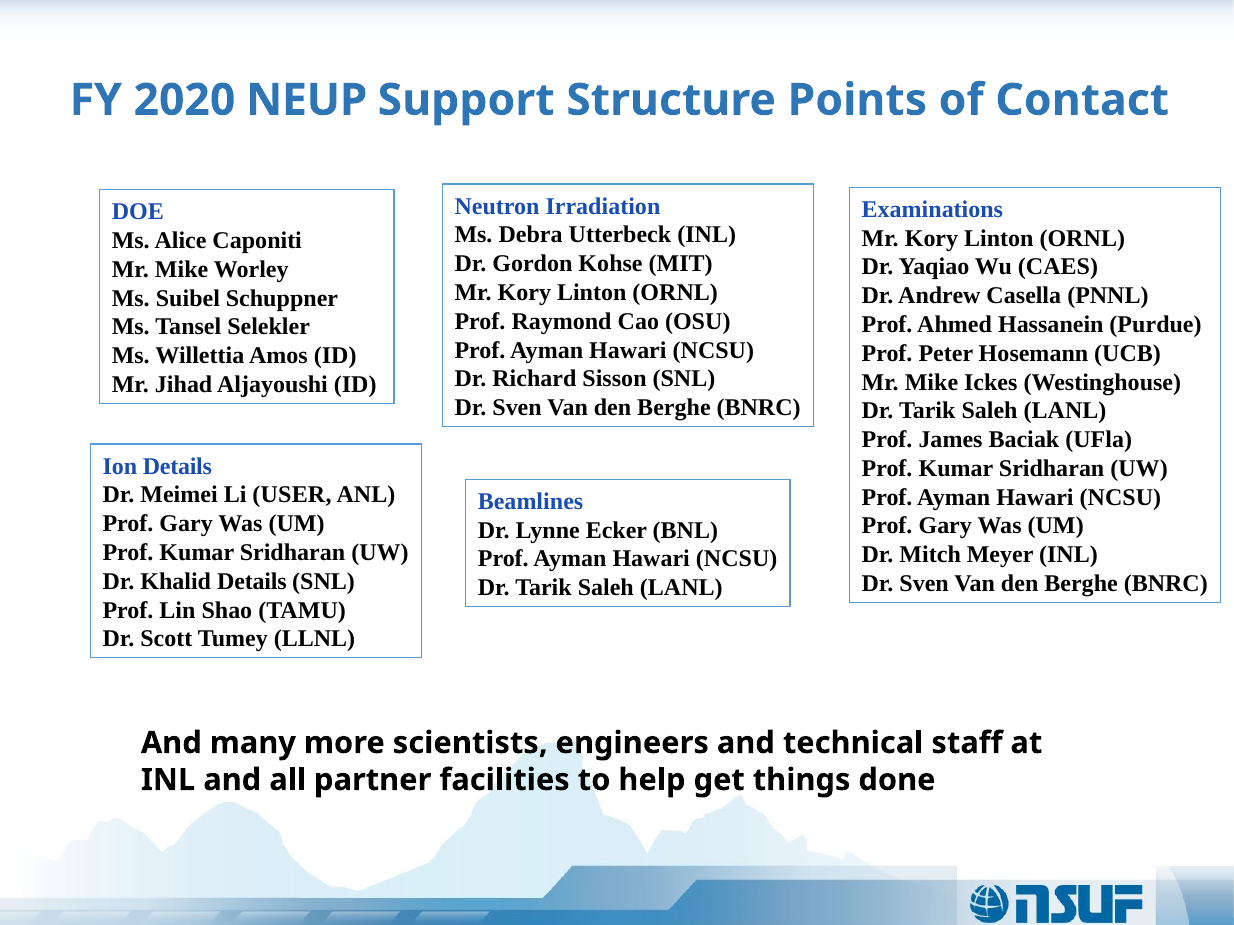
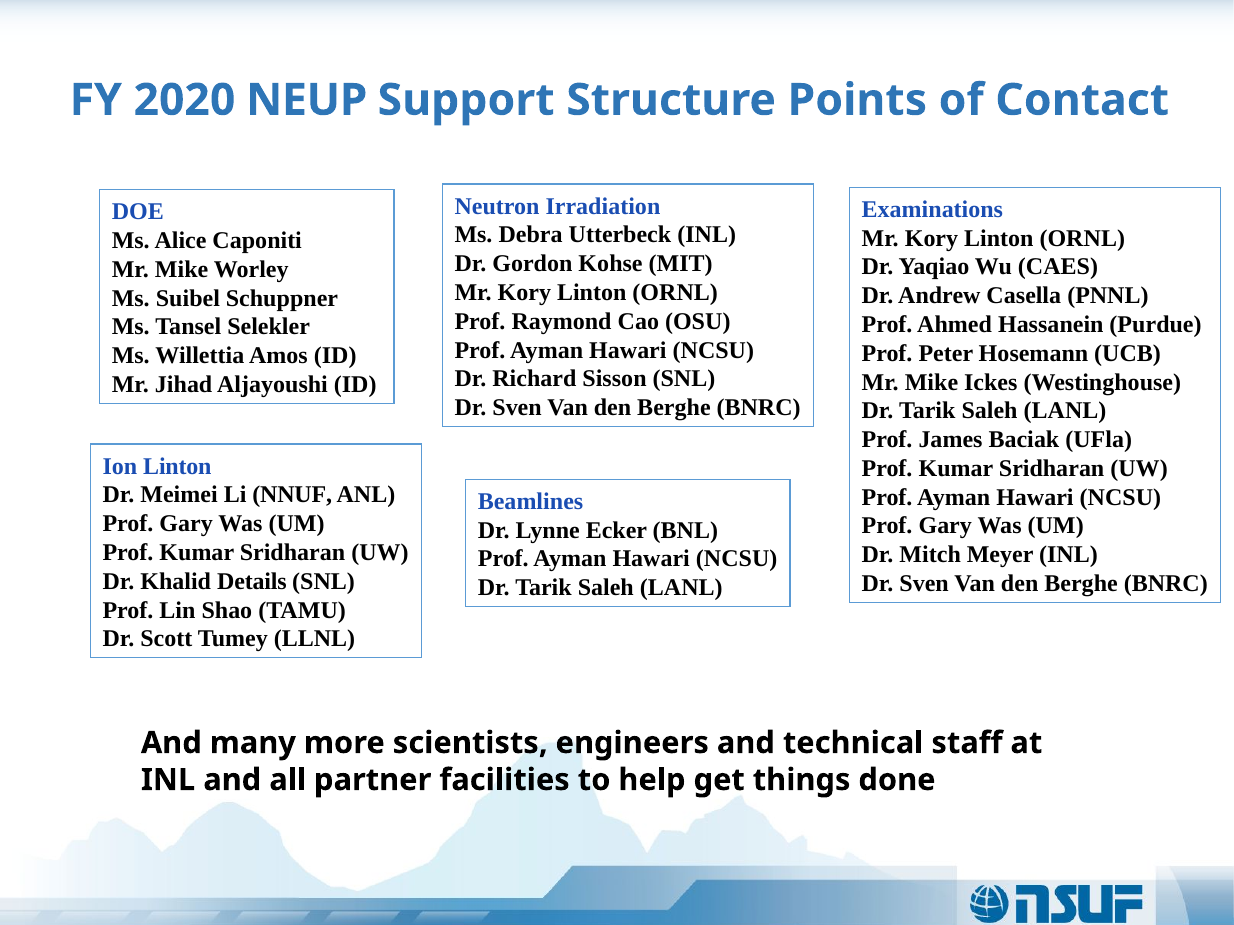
Ion Details: Details -> Linton (177, 466)
USER: USER -> NNUF (292, 495)
